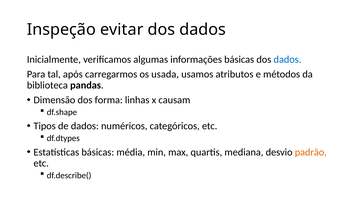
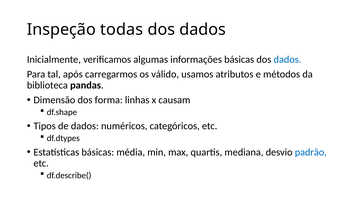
evitar: evitar -> todas (122, 30)
usada: usada -> válido (165, 74)
padrão colour: orange -> blue (311, 153)
